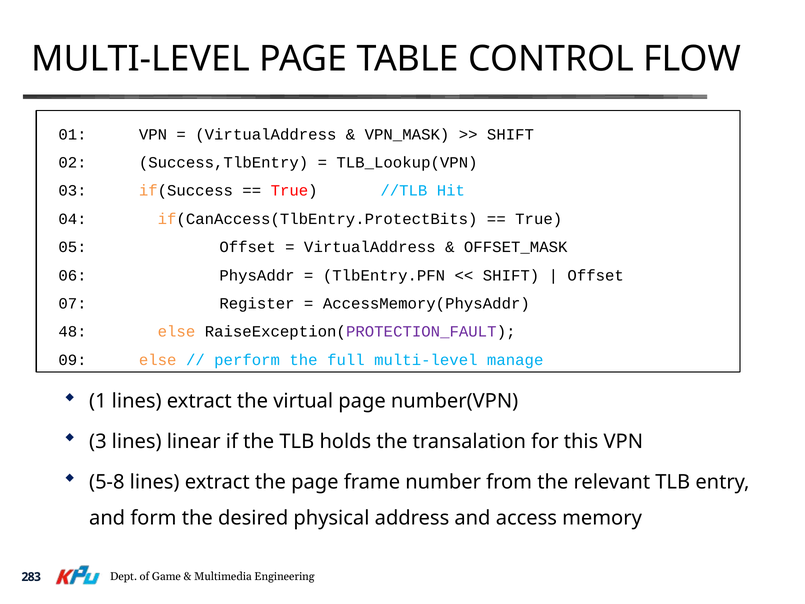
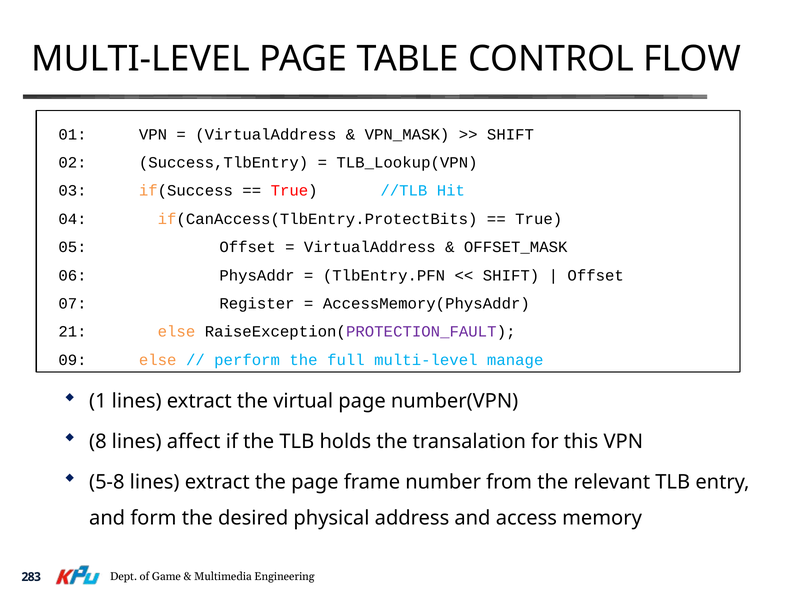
48: 48 -> 21 (72, 332)
3: 3 -> 8 (98, 441)
linear: linear -> affect (194, 441)
